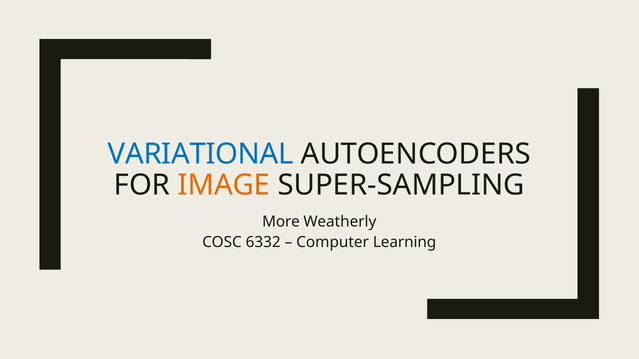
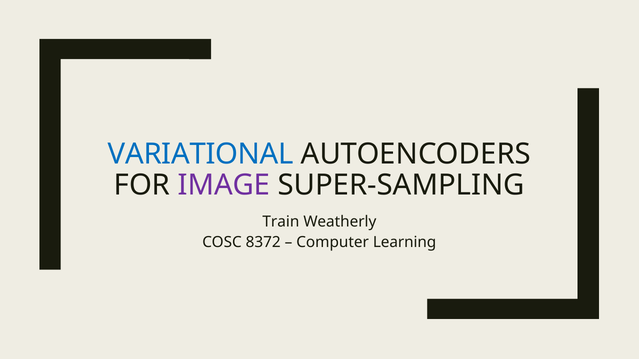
IMAGE colour: orange -> purple (224, 185)
More: More -> Train (281, 222)
6332: 6332 -> 8372 (263, 243)
